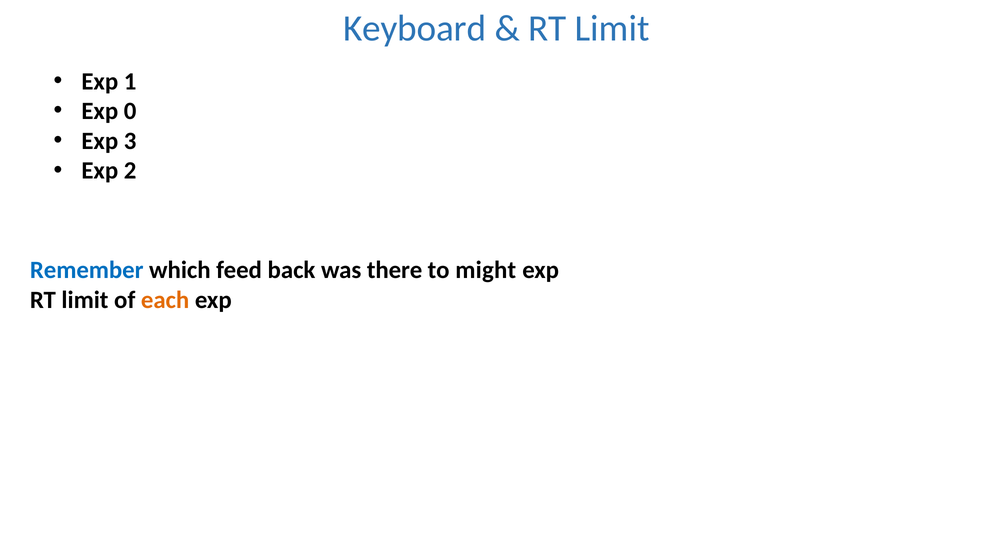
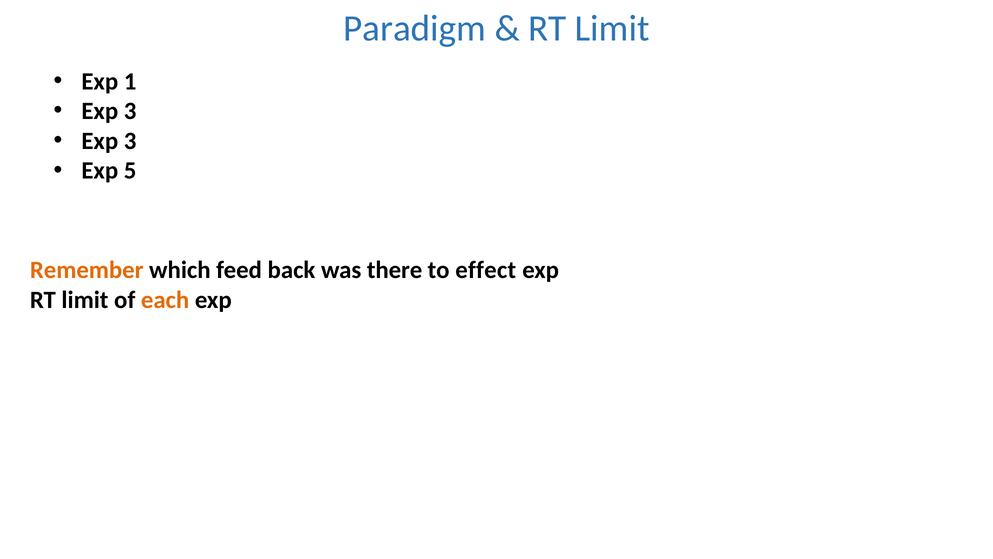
Keyboard: Keyboard -> Paradigm (415, 29)
0: 0 -> 3 (130, 111)
2: 2 -> 5 (130, 171)
Remember colour: blue -> orange (87, 270)
might: might -> effect (486, 270)
